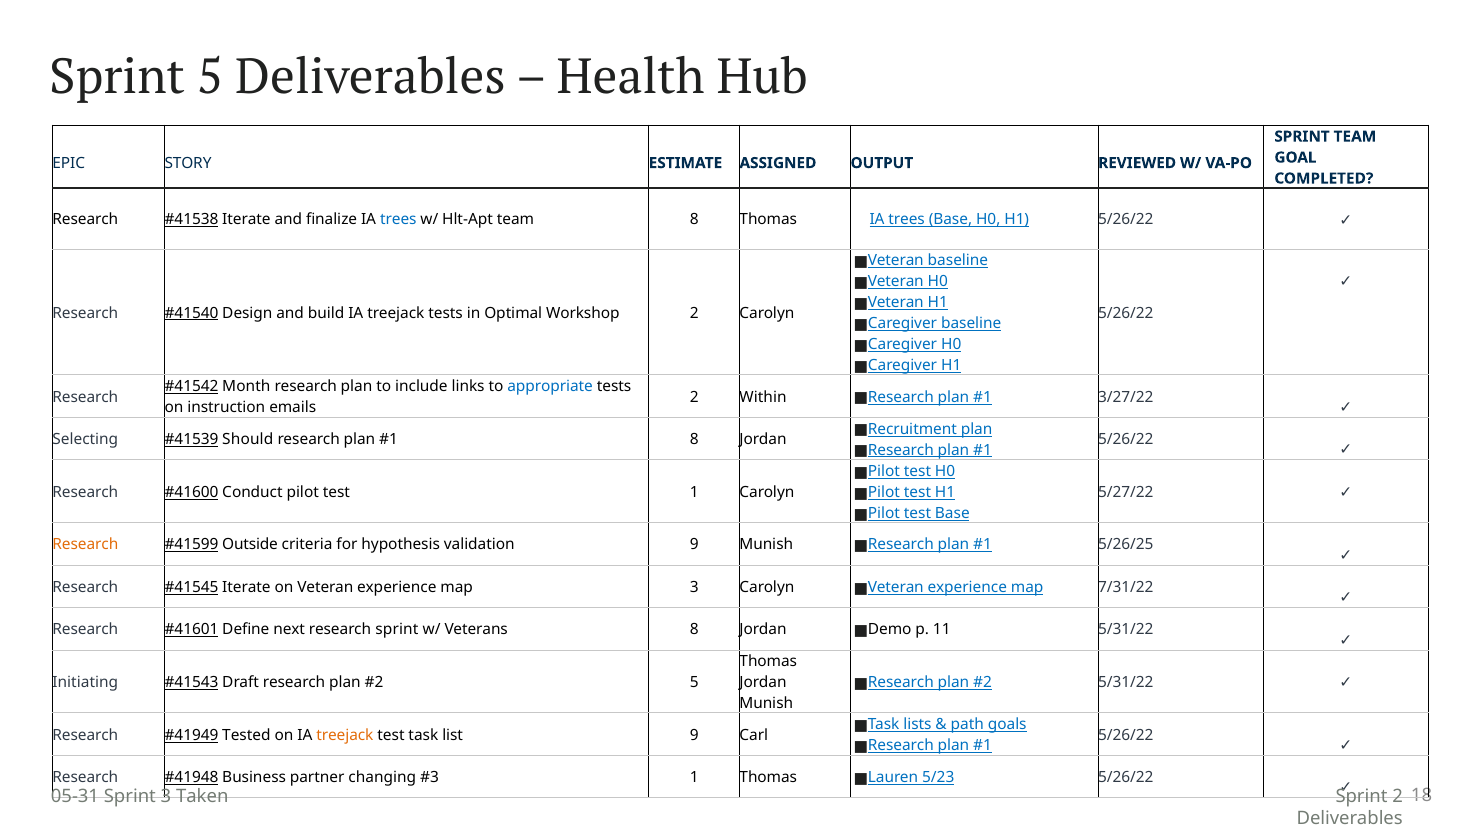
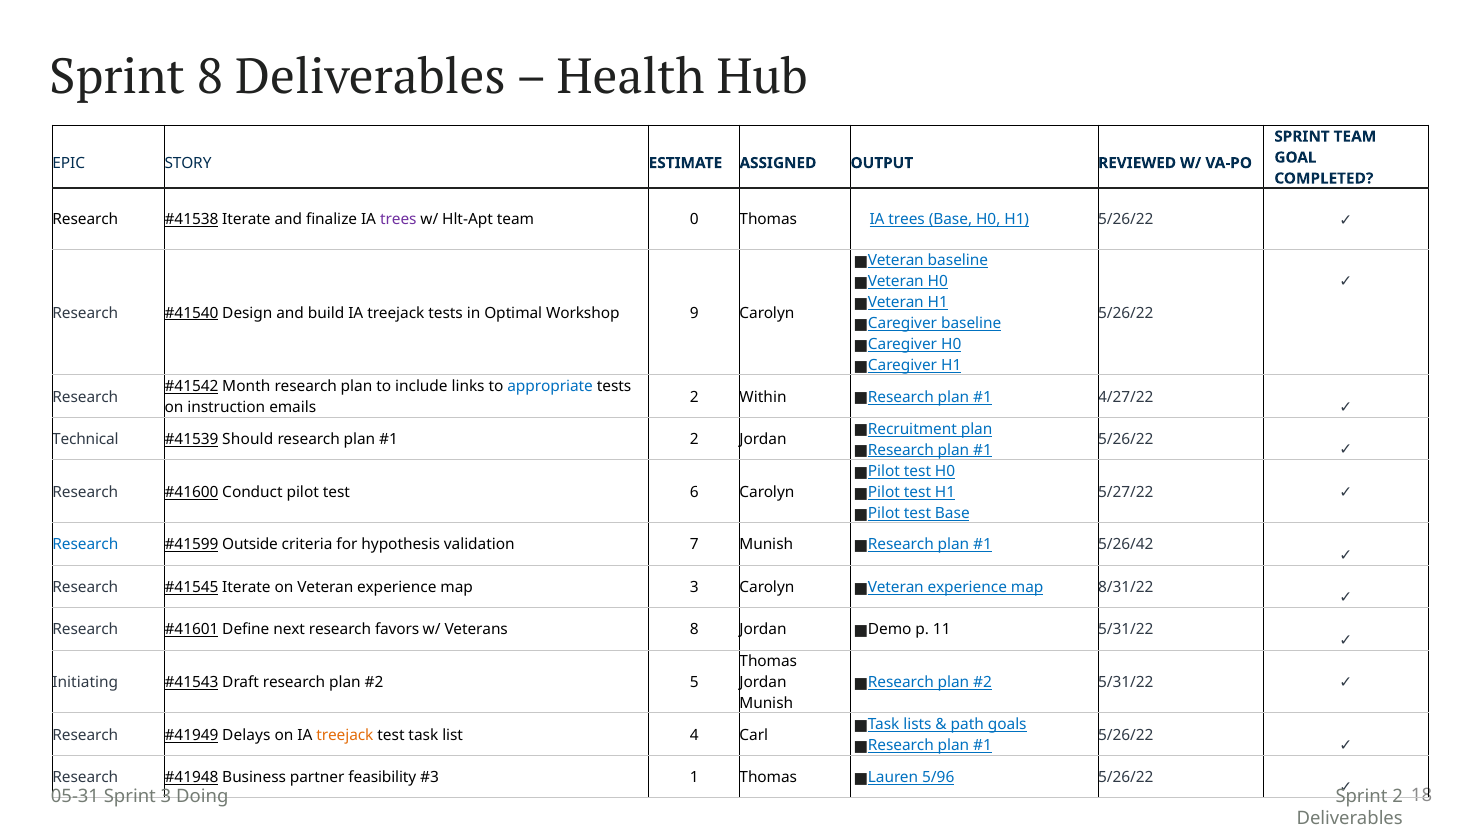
Sprint 5: 5 -> 8 (210, 77)
trees colour: blue -> purple (398, 220)
team 8: 8 -> 0 (694, 220)
Workshop 2: 2 -> 9 (694, 313)
3/27/22: 3/27/22 -> 4/27/22 (1126, 397)
Selecting: Selecting -> Technical (85, 440)
8: 8 -> 2 (694, 440)
test 1: 1 -> 6 (694, 492)
Research colour: orange -> blue (85, 545)
validation 9: 9 -> 7 (694, 545)
5/26/25: 5/26/25 -> 5/26/42 (1126, 545)
7/31/22: 7/31/22 -> 8/31/22 (1126, 587)
research sprint: sprint -> favors (397, 630)
Tested: Tested -> Delays (246, 735)
list 9: 9 -> 4 (694, 735)
changing: changing -> feasibility (382, 778)
5/23: 5/23 -> 5/96 (938, 778)
Taken: Taken -> Doing (202, 796)
